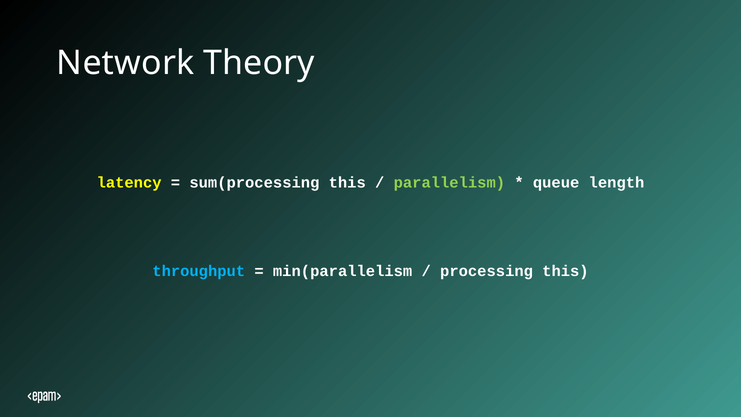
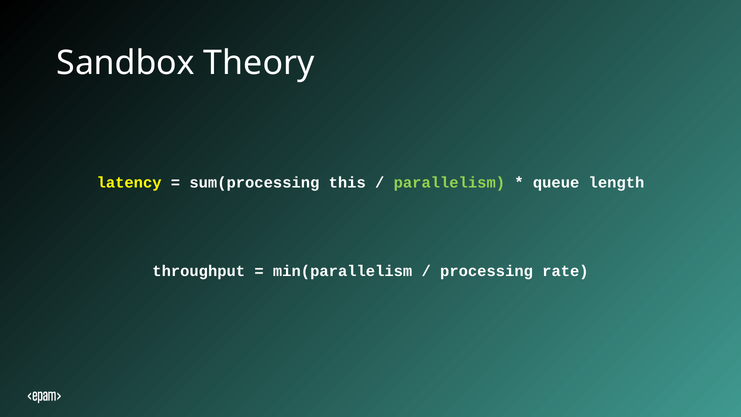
Network: Network -> Sandbox (126, 63)
throughput colour: light blue -> white (199, 271)
processing this: this -> rate (565, 271)
